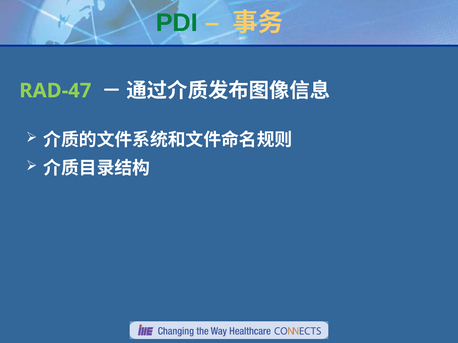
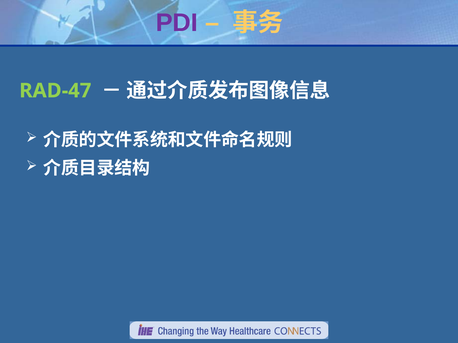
PDI colour: green -> purple (177, 23)
